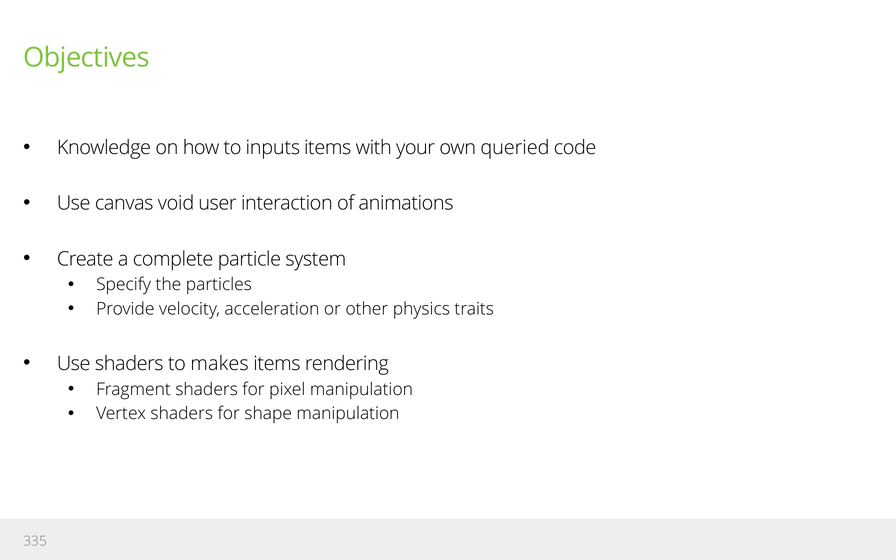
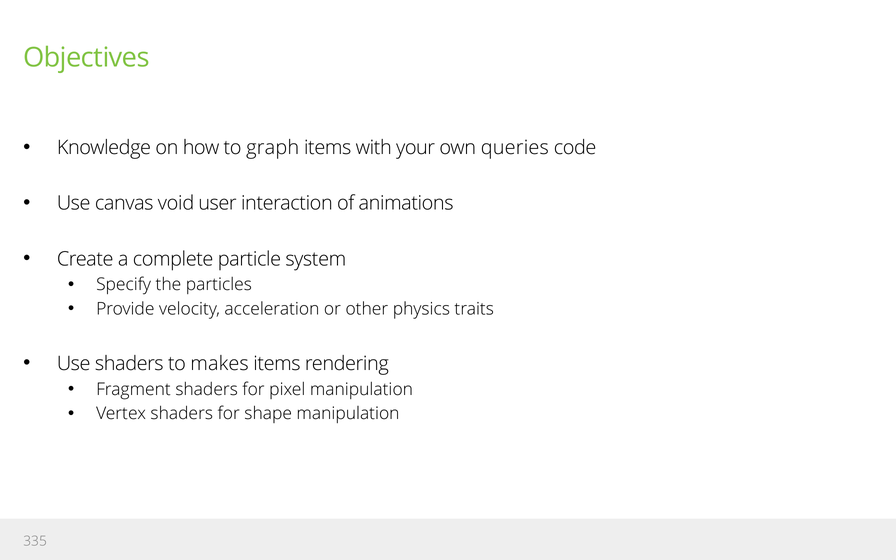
inputs: inputs -> graph (273, 148)
queried: queried -> queries (515, 148)
